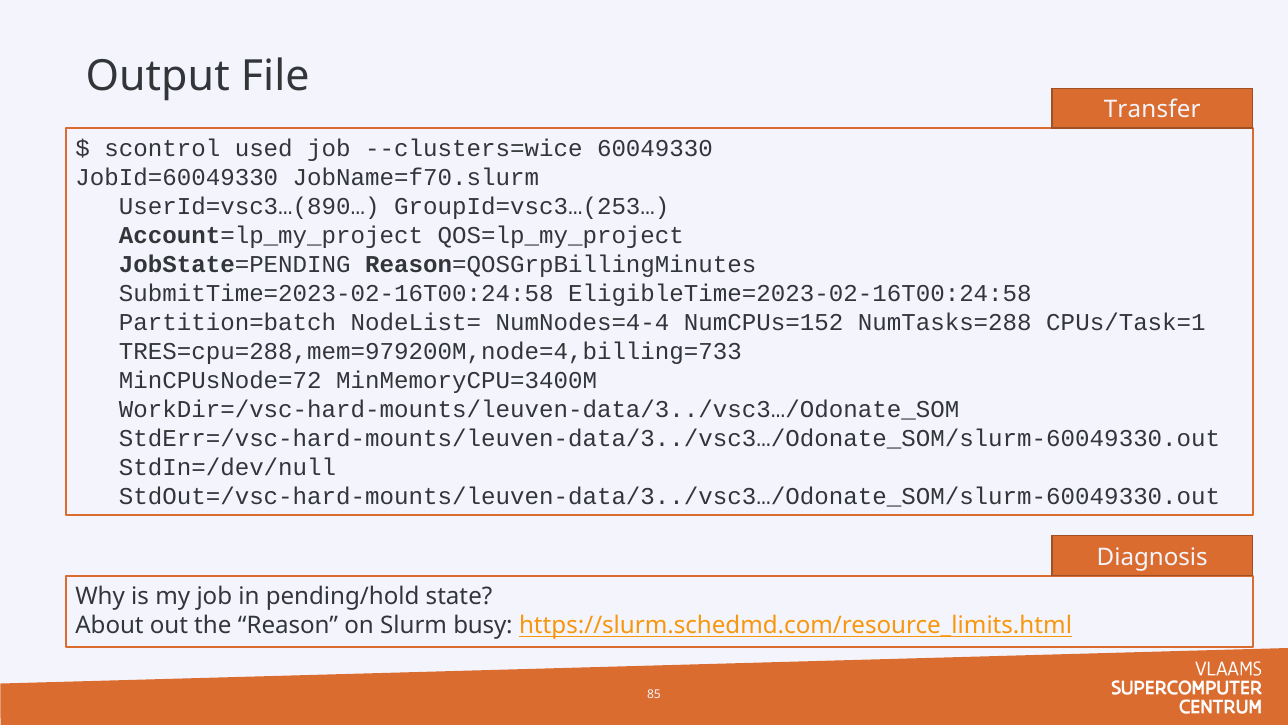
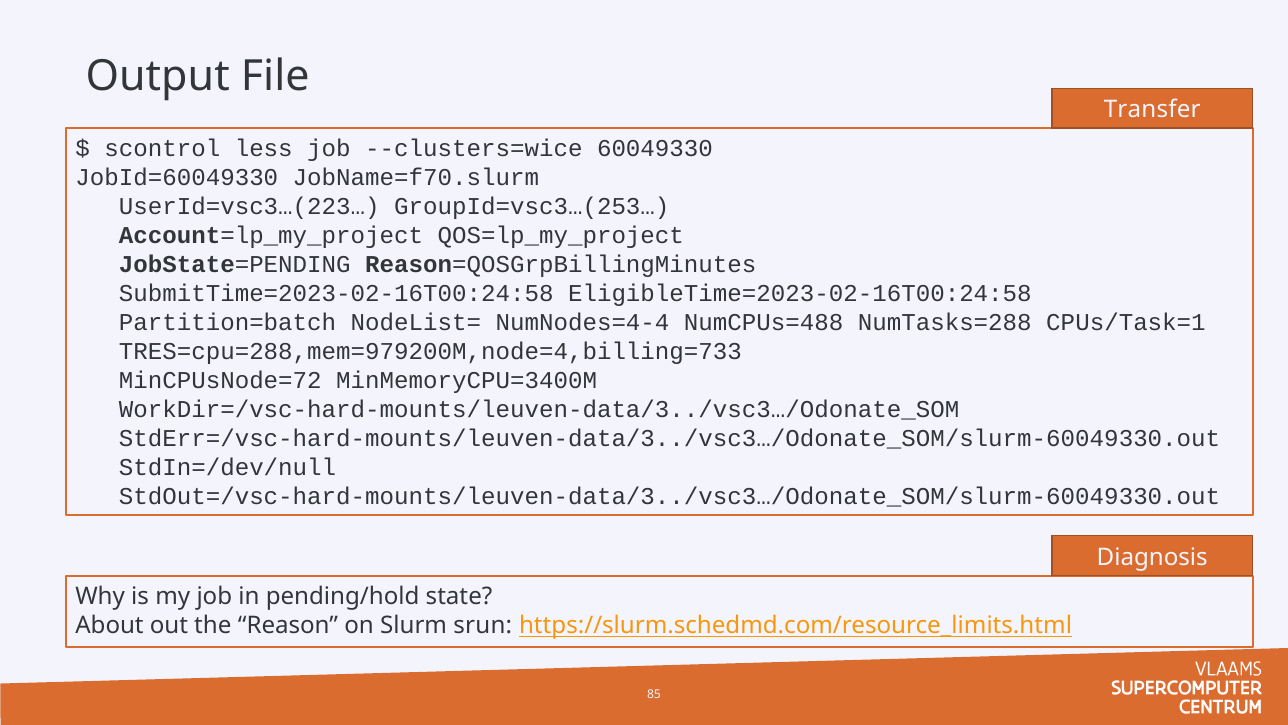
used: used -> less (264, 149)
UserId=vsc3…(890…: UserId=vsc3…(890… -> UserId=vsc3…(223… (249, 207)
NumCPUs=152: NumCPUs=152 -> NumCPUs=488 (764, 323)
busy: busy -> srun (483, 625)
